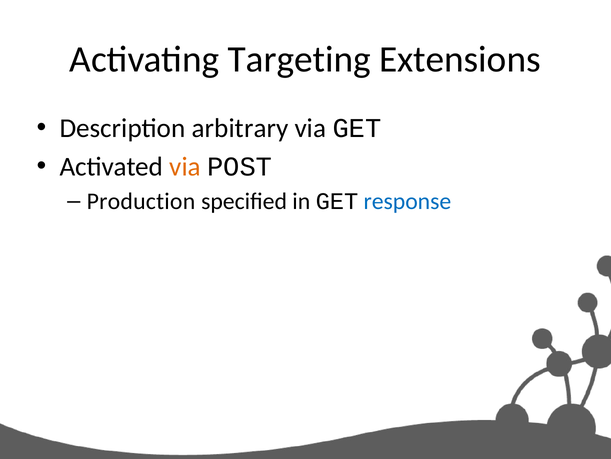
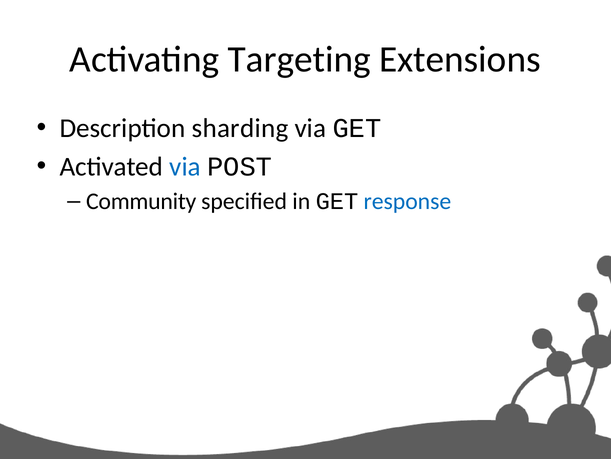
arbitrary: arbitrary -> sharding (240, 128)
via colour: orange -> blue (185, 166)
Production: Production -> Community (141, 201)
